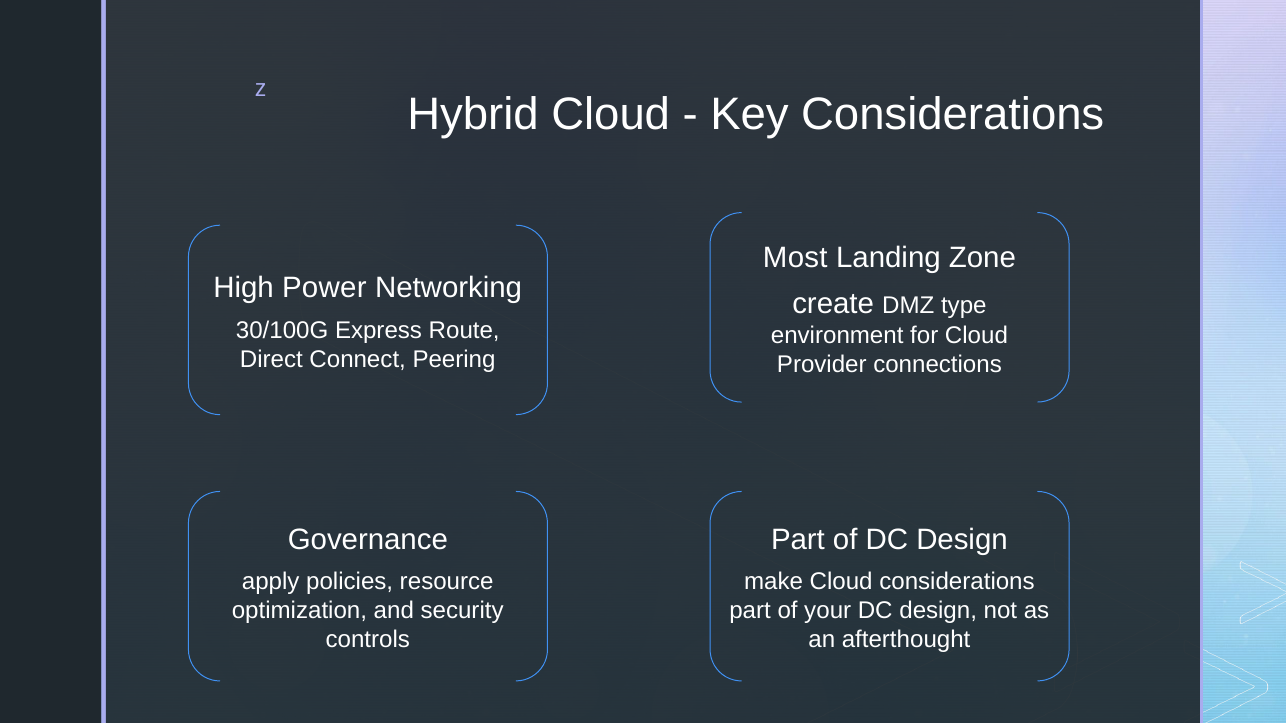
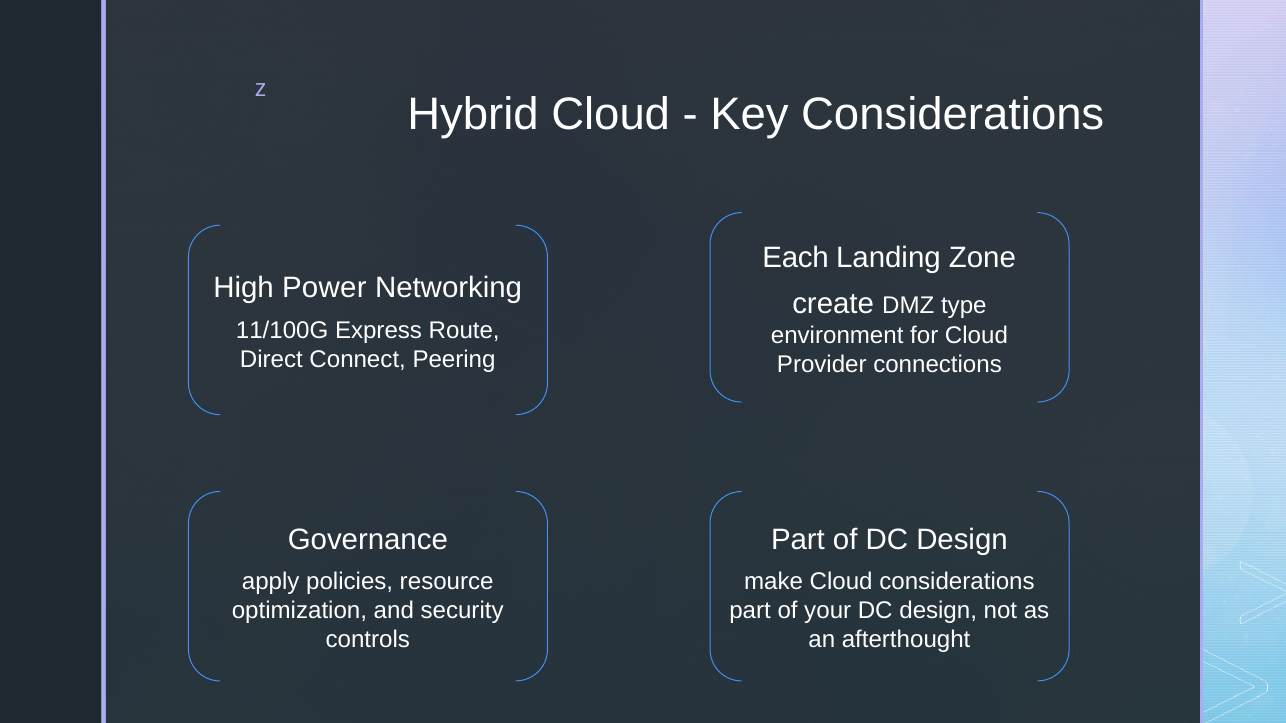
Most: Most -> Each (796, 258)
30/100G: 30/100G -> 11/100G (282, 330)
